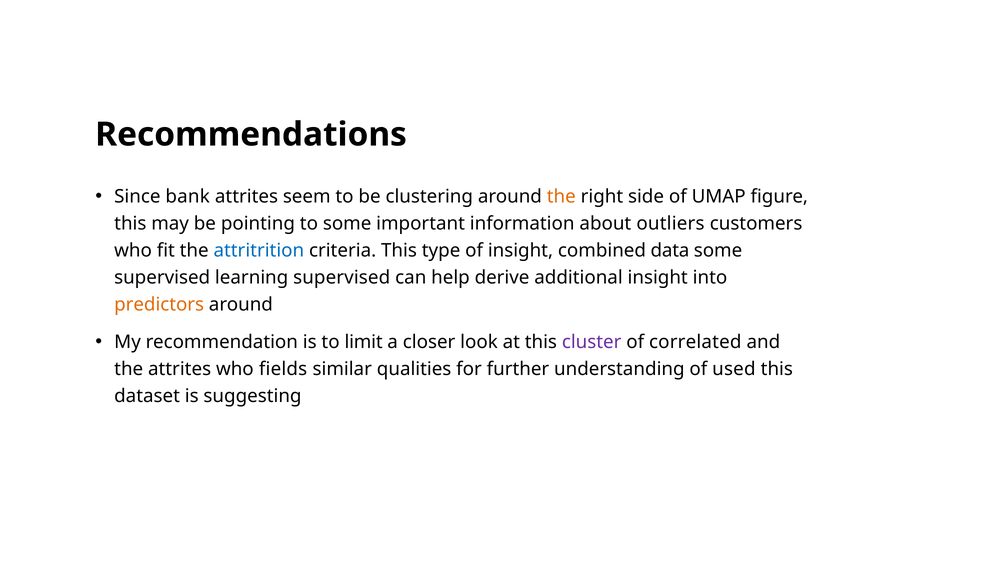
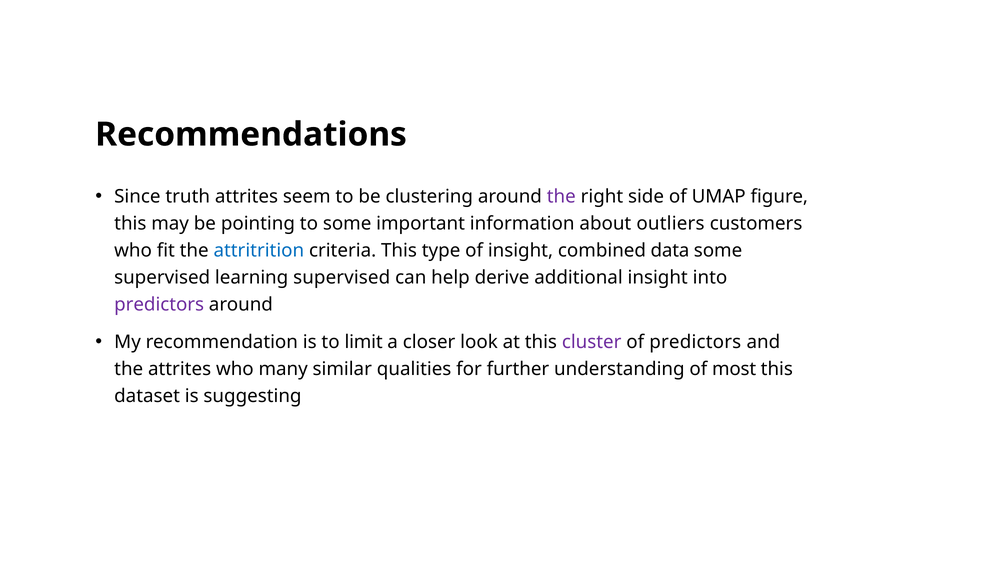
bank: bank -> truth (188, 197)
the colour: orange -> purple (561, 197)
predictors colour: orange -> purple (159, 305)
of correlated: correlated -> predictors (695, 342)
fields: fields -> many (283, 369)
used: used -> most (734, 369)
